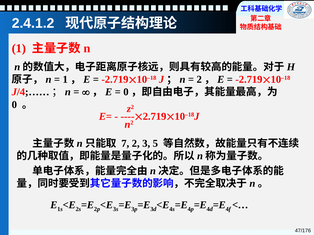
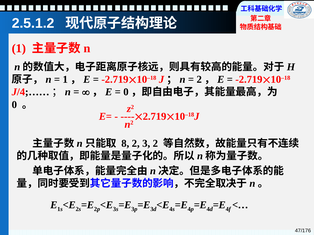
2.4.1.2: 2.4.1.2 -> 2.5.1.2 (33, 23)
7: 7 -> 8 (125, 144)
3 5: 5 -> 2 (155, 144)
